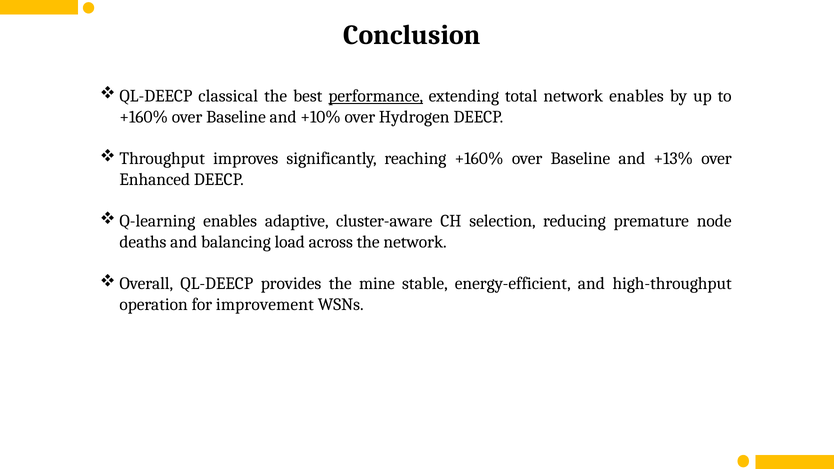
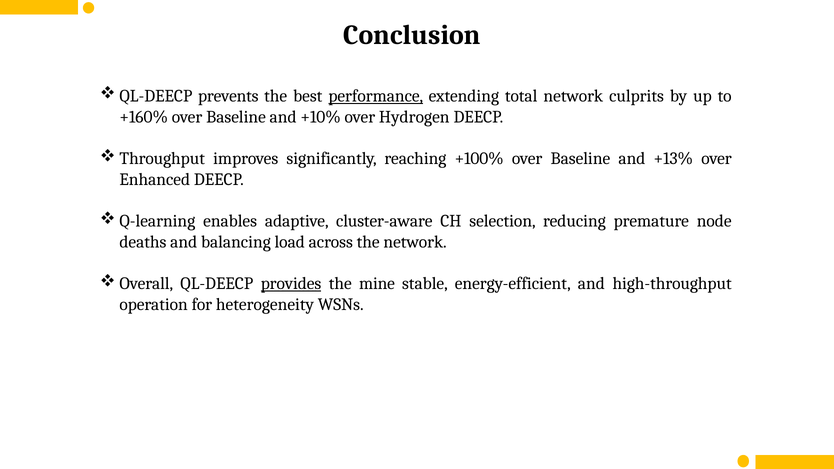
classical: classical -> prevents (228, 96)
network enables: enables -> culprits (637, 96)
reaching +160%: +160% -> +100% (479, 159)
provides underline: none -> present (291, 284)
improvement: improvement -> heterogeneity (265, 305)
